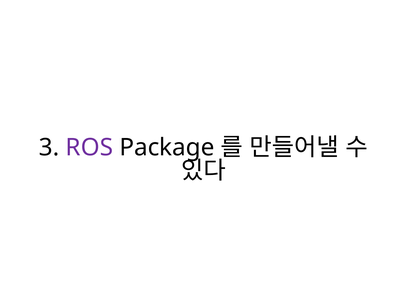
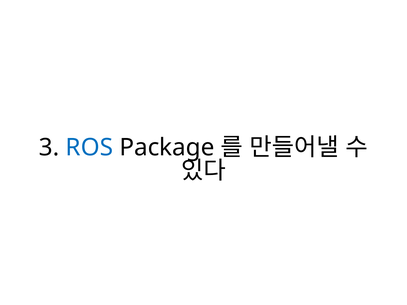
ROS colour: purple -> blue (89, 148)
